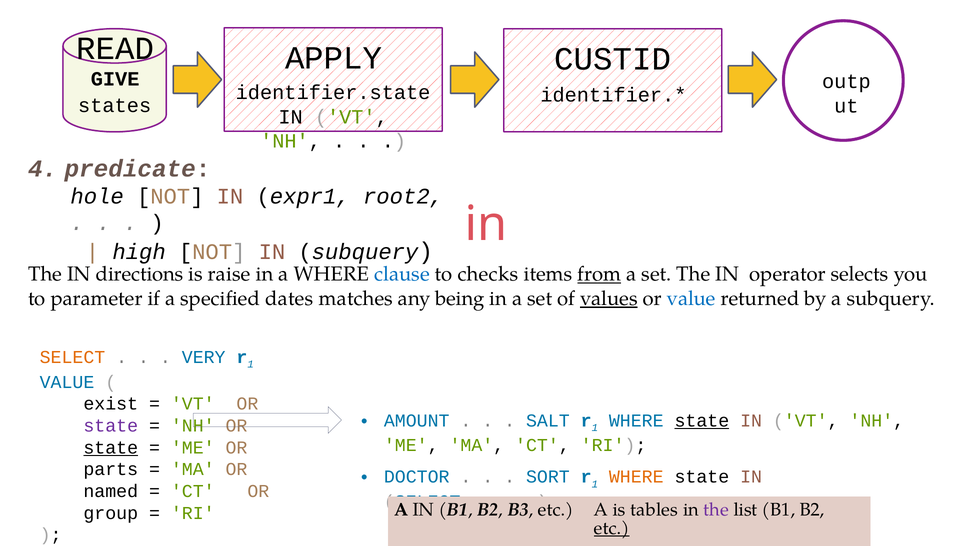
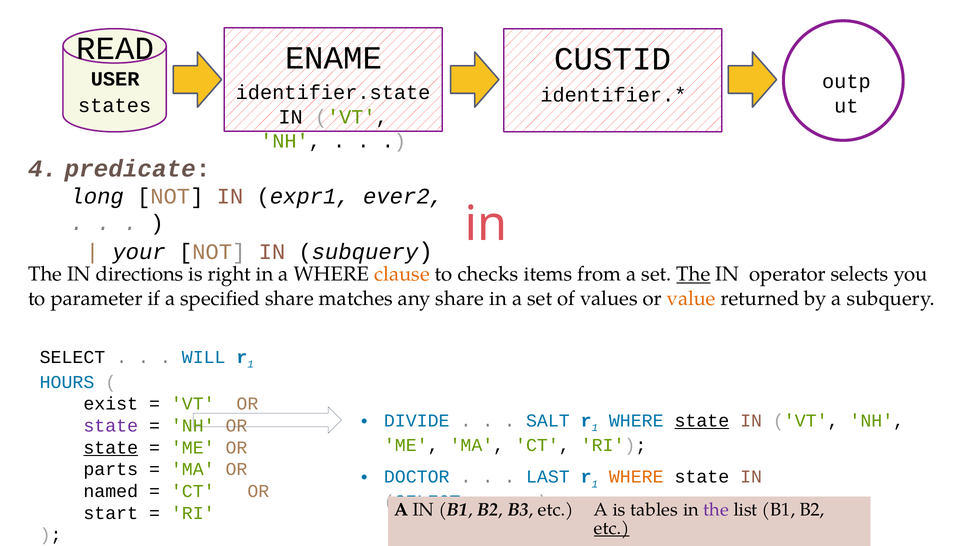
APPLY: APPLY -> ENAME (334, 58)
GIVE: GIVE -> USER (115, 79)
hole: hole -> long (97, 197)
root2: root2 -> ever2 (403, 197)
high: high -> your (139, 252)
raise: raise -> right (229, 275)
clause colour: blue -> orange (402, 275)
from underline: present -> none (599, 275)
The underline: none -> present (693, 275)
specified dates: dates -> share (289, 299)
any being: being -> share (460, 299)
values underline: present -> none (609, 299)
value colour: blue -> orange (691, 299)
SELECT colour: orange -> black (72, 358)
VERY: VERY -> WILL (204, 358)
VALUE: VALUE -> HOURS (67, 383)
AMOUNT: AMOUNT -> DIVIDE (417, 421)
SORT: SORT -> LAST (548, 478)
group: group -> start (111, 514)
